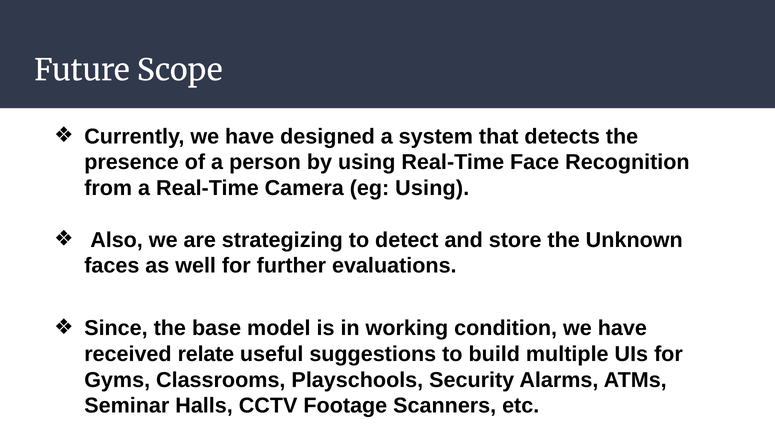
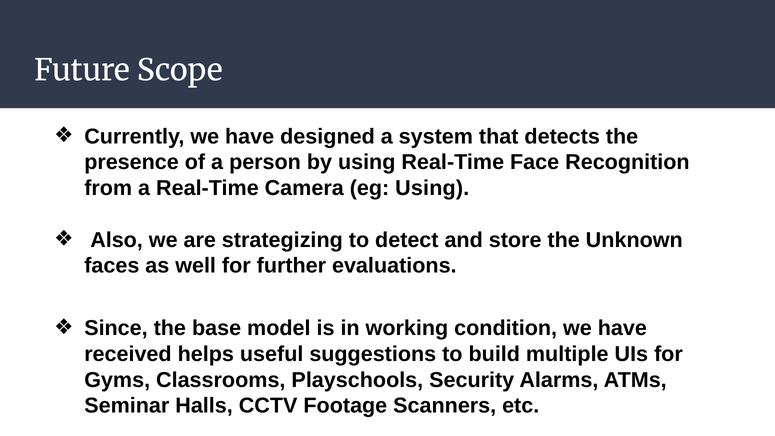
relate: relate -> helps (206, 354)
